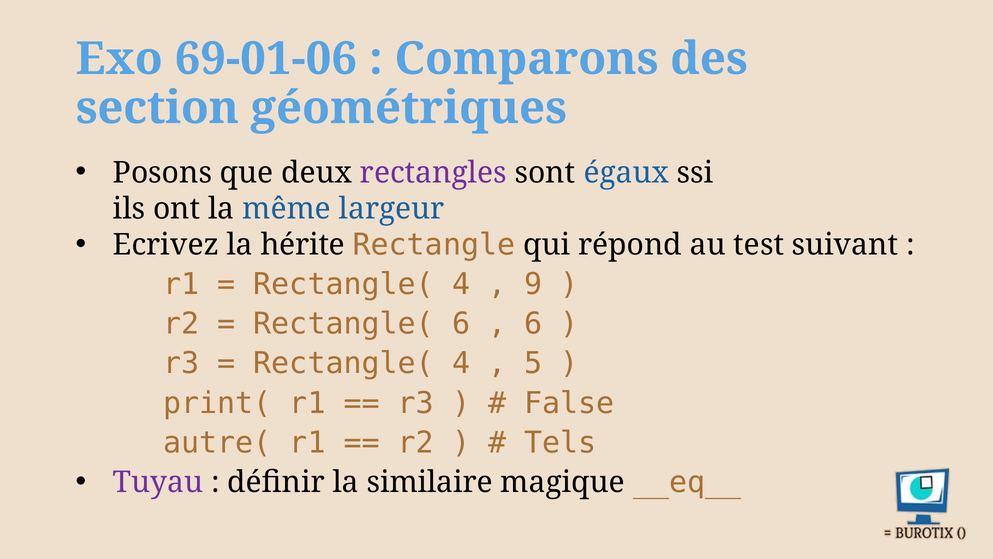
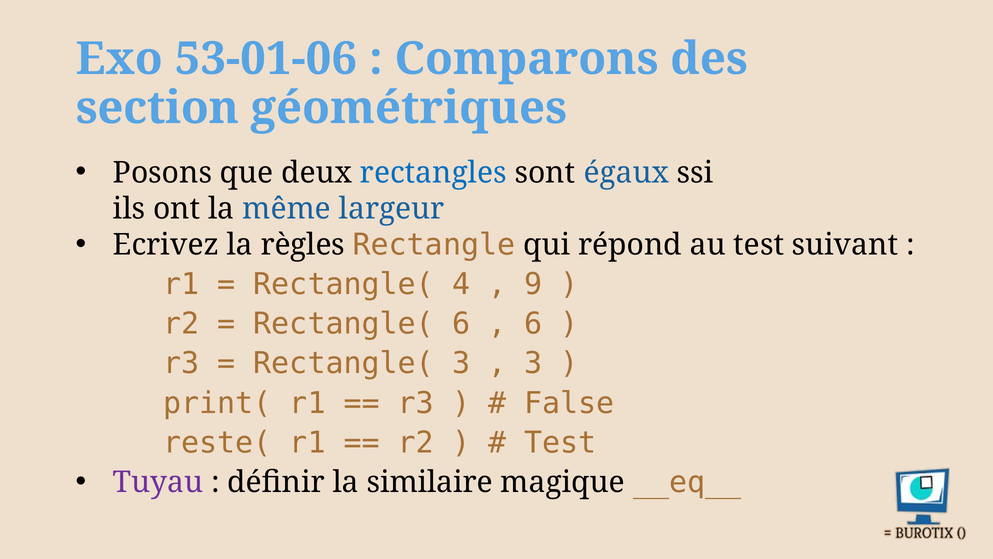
69-01-06: 69-01-06 -> 53-01-06 (266, 59)
rectangles colour: purple -> blue (433, 173)
hérite: hérite -> règles (303, 245)
4: 4 -> 3 (461, 363)
5: 5 -> 3 (533, 363)
autre(: autre( -> reste( (217, 442)
Tels: Tels -> Test (560, 442)
